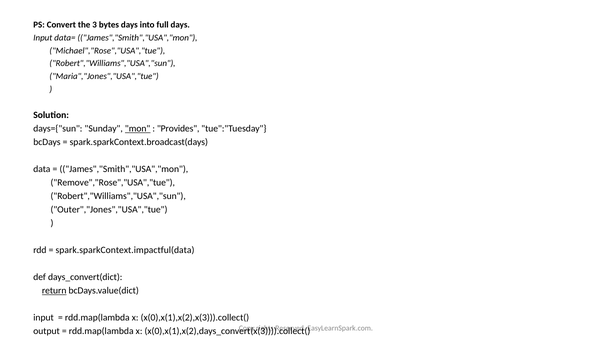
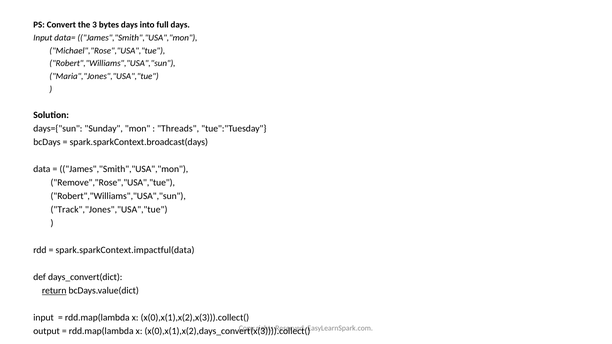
mon underline: present -> none (138, 129)
Provides: Provides -> Threads (178, 129)
Outer","Jones","USA","tue: Outer","Jones","USA","tue -> Track","Jones","USA","tue (109, 210)
